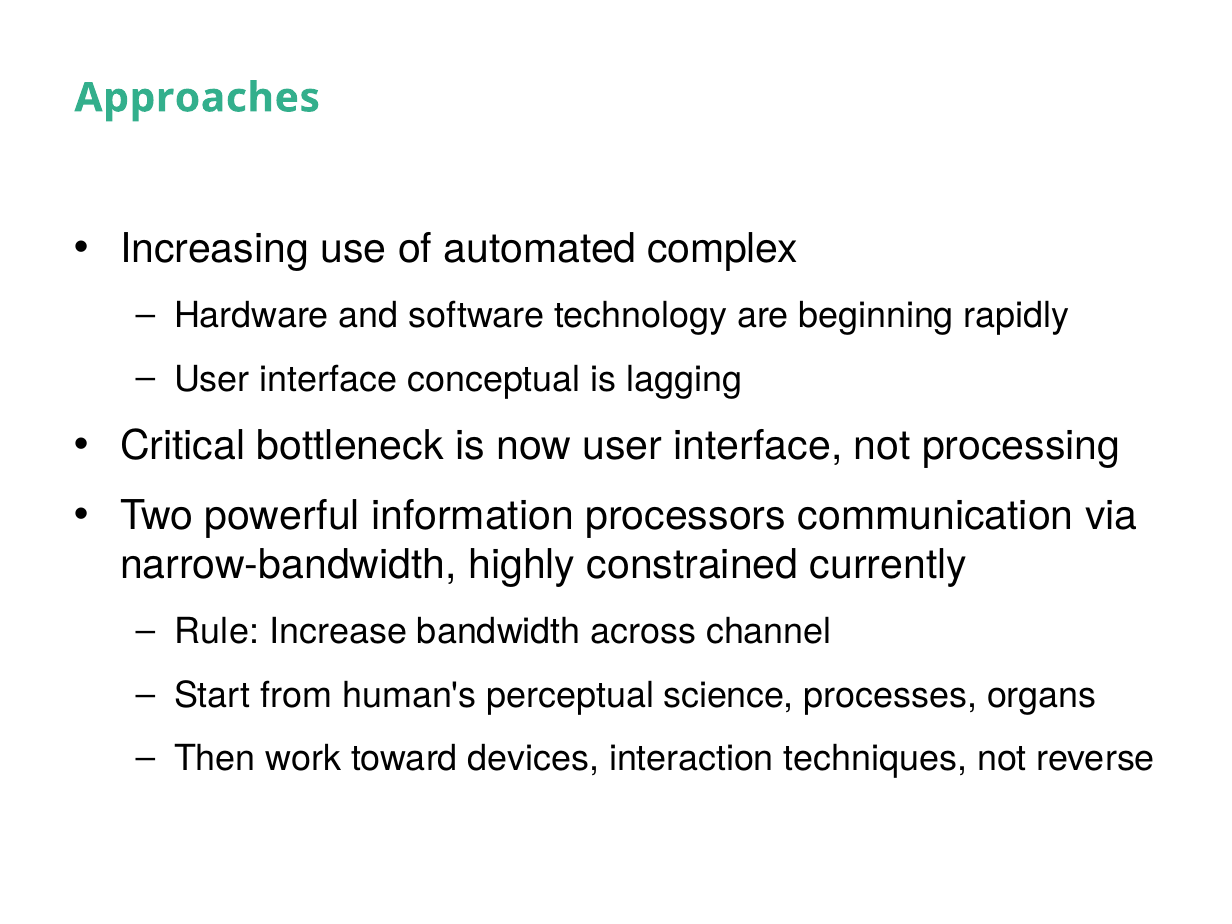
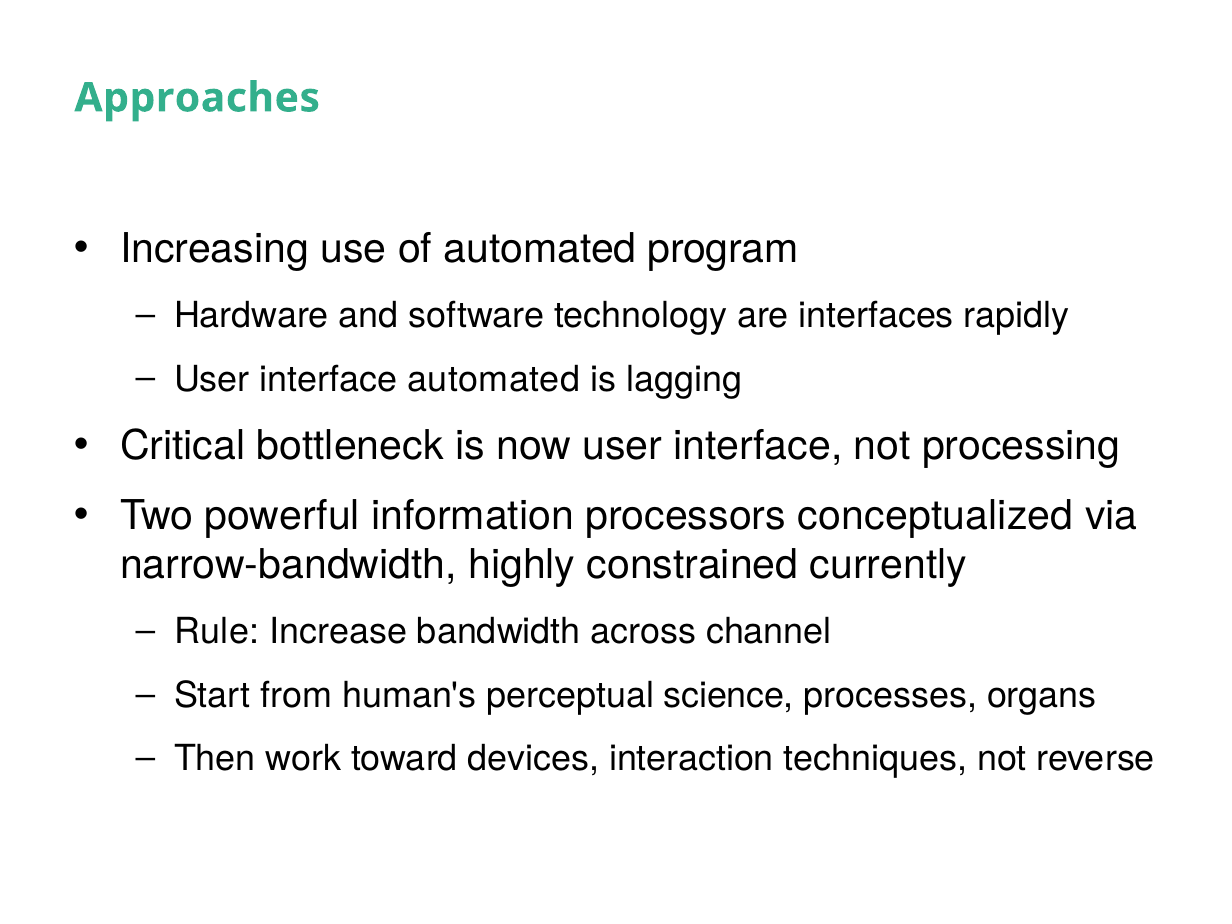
complex: complex -> program (723, 249)
beginning: beginning -> interfaces (876, 316)
interface conceptual: conceptual -> automated (494, 379)
communication: communication -> conceptualized (936, 516)
